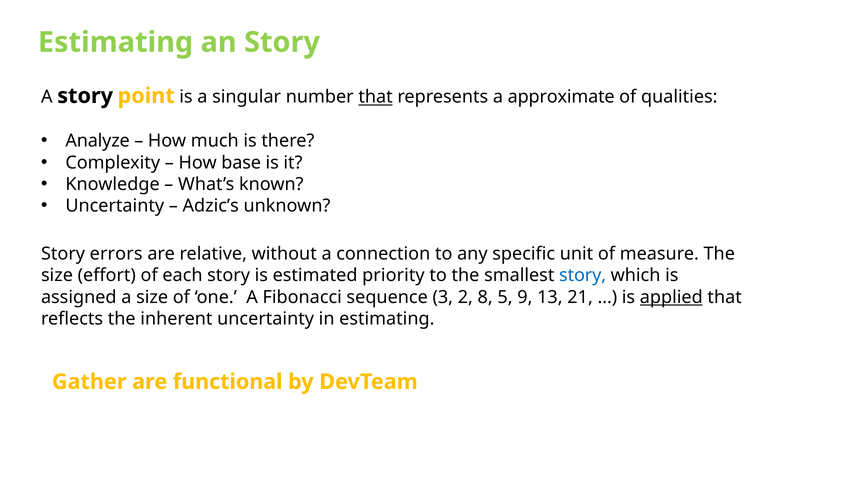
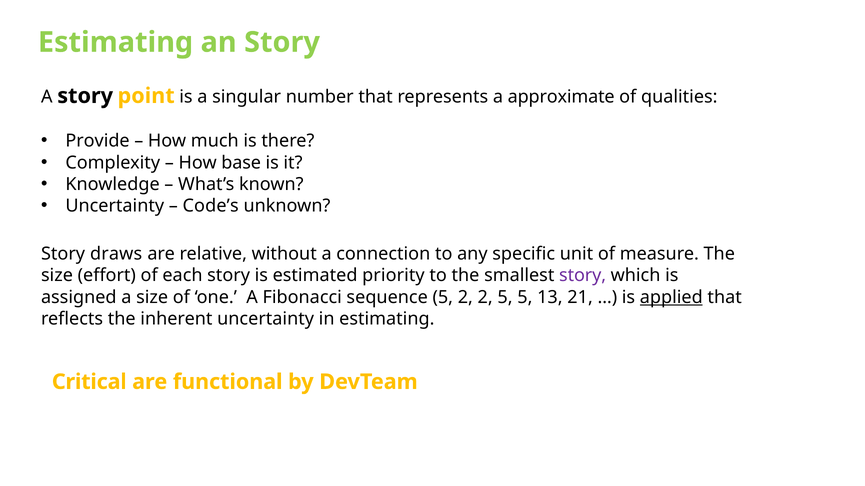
that underline: present -> none (376, 97)
Analyze: Analyze -> Provide (98, 141)
Adzic’s: Adzic’s -> Code’s (211, 206)
errors: errors -> draws (116, 254)
story colour: blue -> purple (583, 276)
sequence 3: 3 -> 5 (443, 298)
2 8: 8 -> 2 (485, 298)
5 9: 9 -> 5 (525, 298)
Gather: Gather -> Critical (89, 382)
